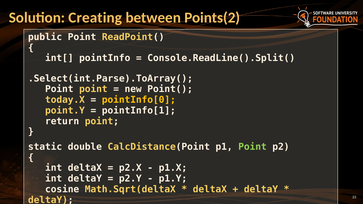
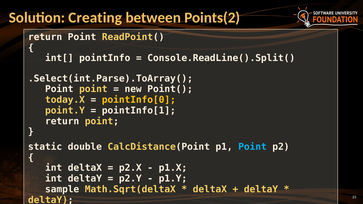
public: public -> return (45, 37)
Point colour: light green -> light blue (252, 147)
cosine: cosine -> sample (62, 190)
